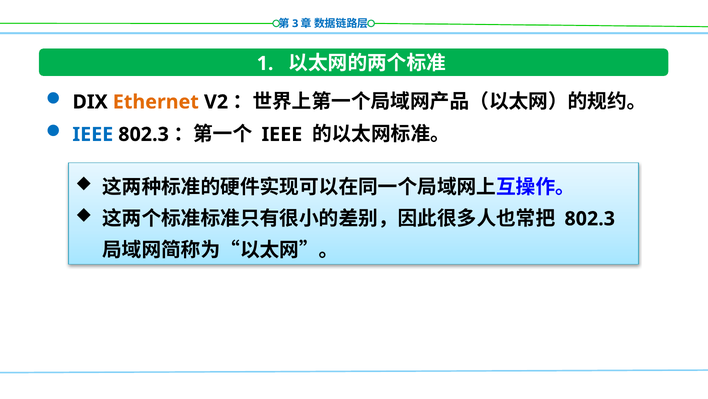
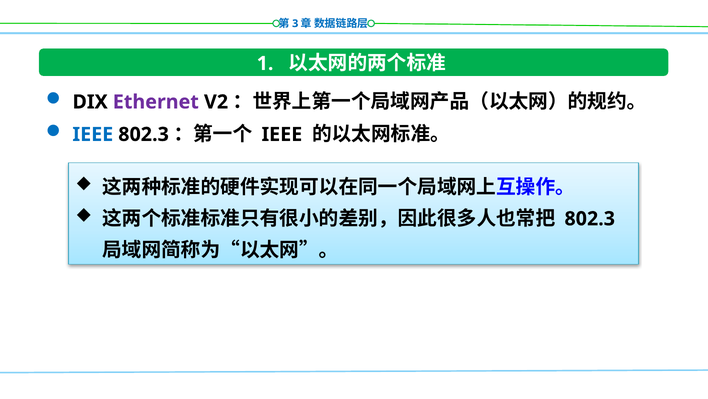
Ethernet colour: orange -> purple (156, 102)
